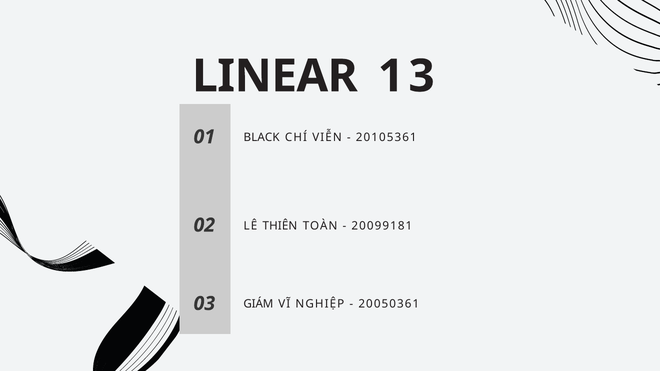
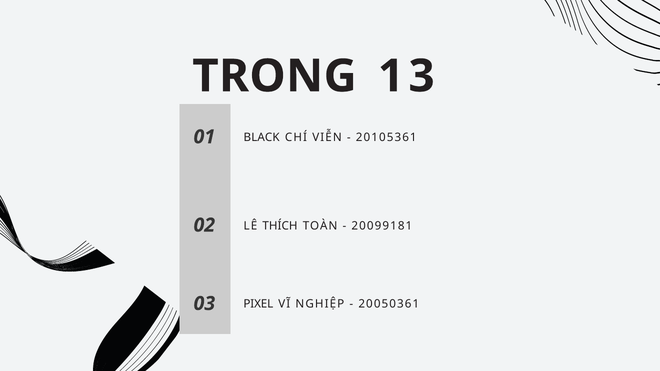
LINEAR: LINEAR -> TRONG (275, 76)
THIÊN: THIÊN -> THÍCH (280, 226)
GIÁM: GIÁM -> PIXEL (258, 304)
